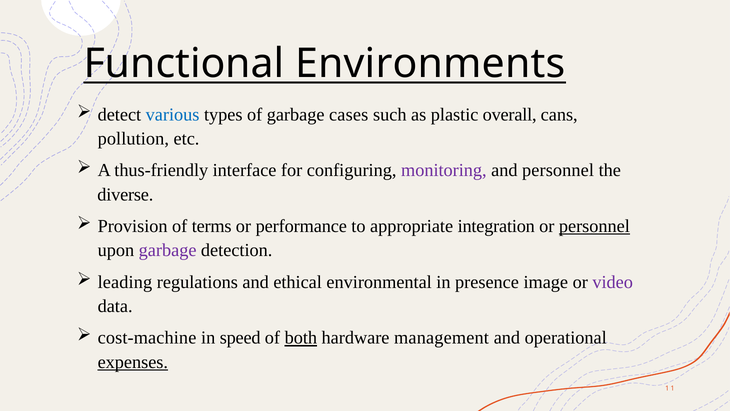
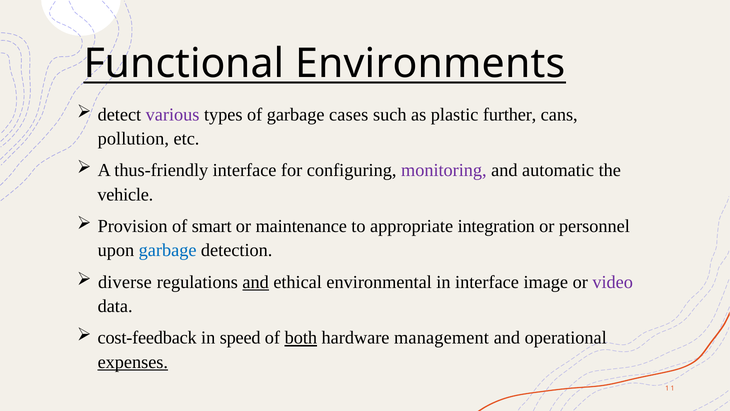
various colour: blue -> purple (173, 115)
overall: overall -> further (510, 115)
and personnel: personnel -> automatic (558, 170)
diverse: diverse -> vehicle (125, 194)
terms: terms -> smart (212, 226)
performance: performance -> maintenance (301, 226)
personnel underline: present -> none (594, 226)
garbage colour: purple -> blue (168, 250)
leading: leading -> diverse (125, 282)
and underline: none -> present (256, 282)
in presence: presence -> interface (487, 282)
cost-machine: cost-machine -> cost-feedback (147, 338)
